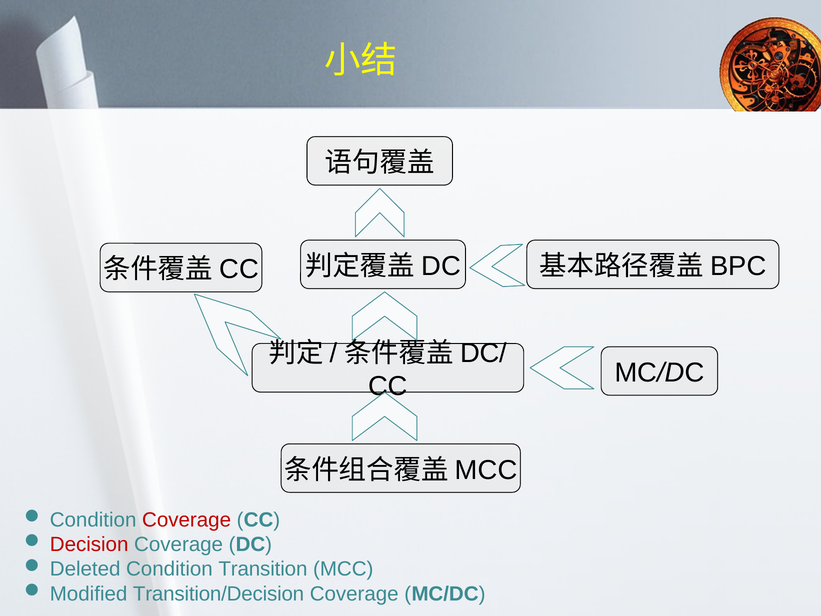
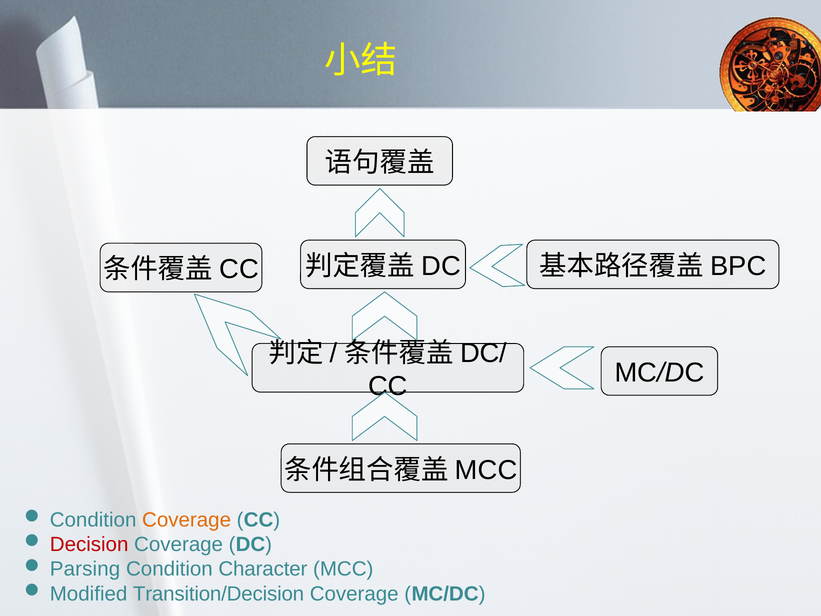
Coverage colour: red -> orange (187, 520)
Deleted: Deleted -> Parsing (85, 569)
Transition: Transition -> Character (263, 569)
